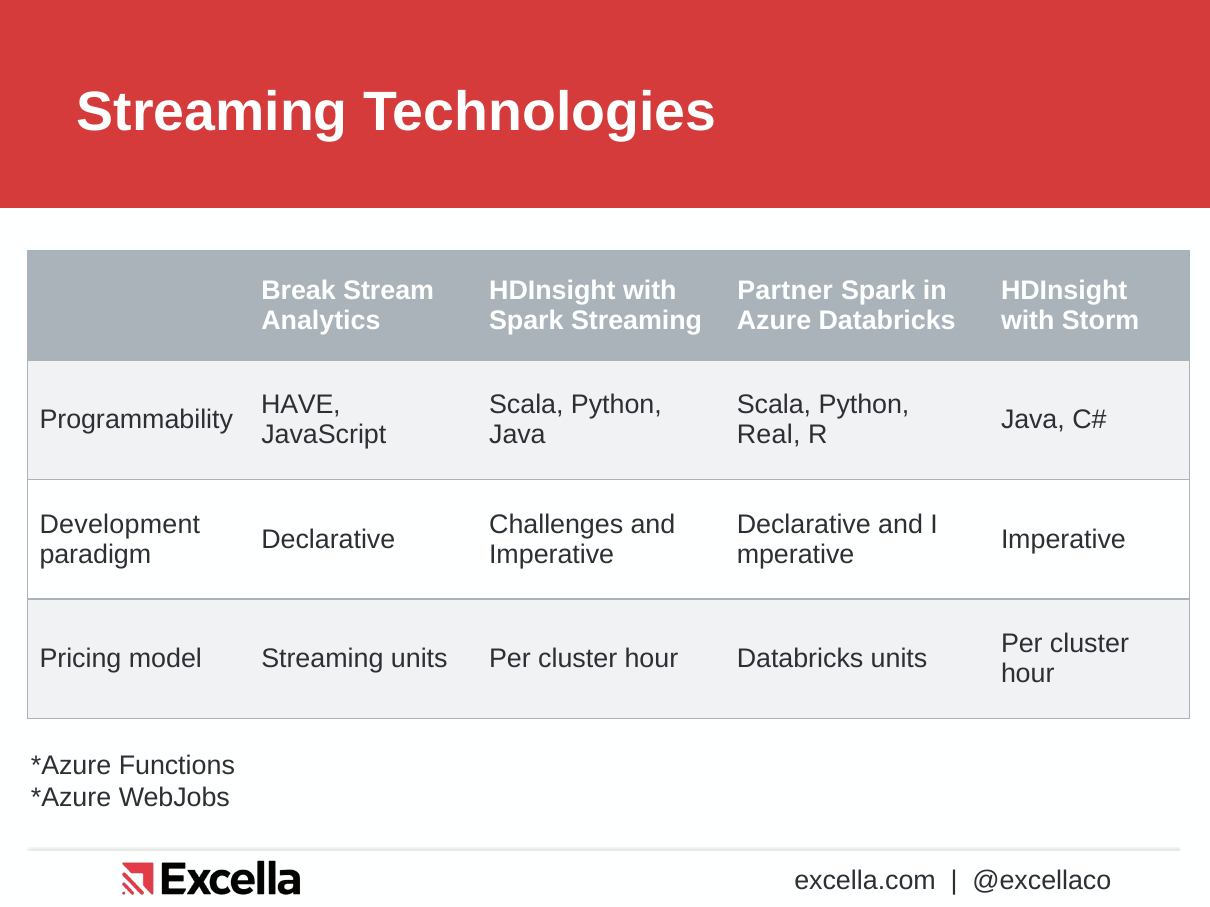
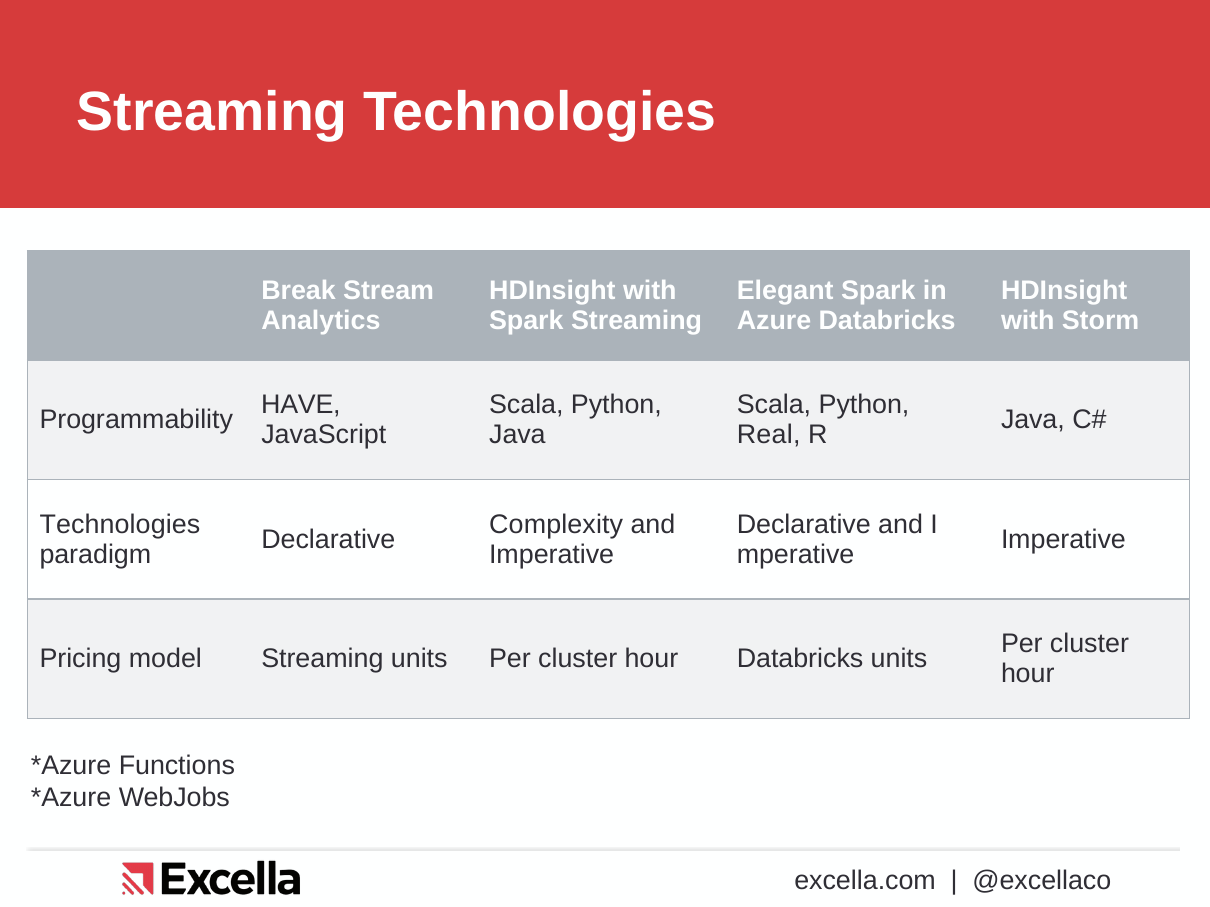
Partner: Partner -> Elegant (785, 291)
Development: Development -> Technologies (120, 525)
Challenges: Challenges -> Complexity (556, 525)
